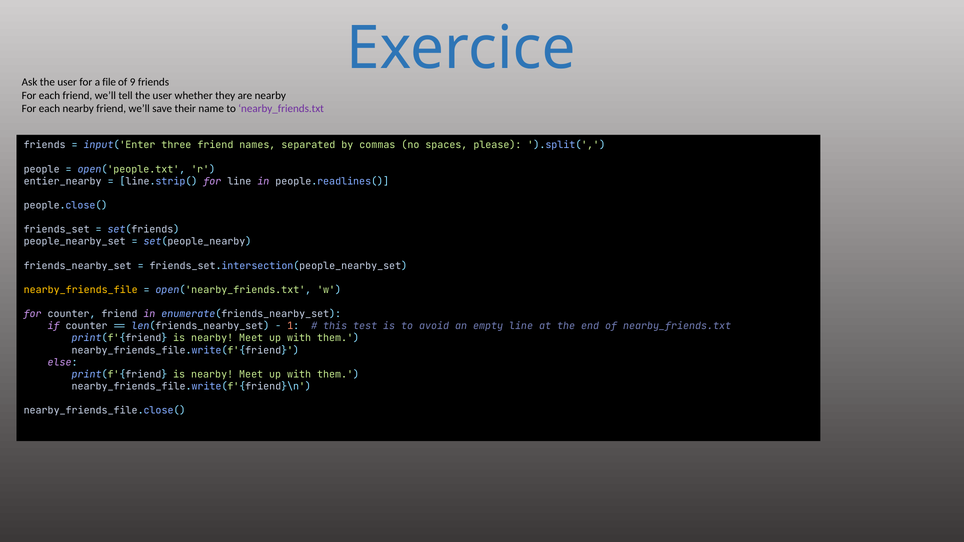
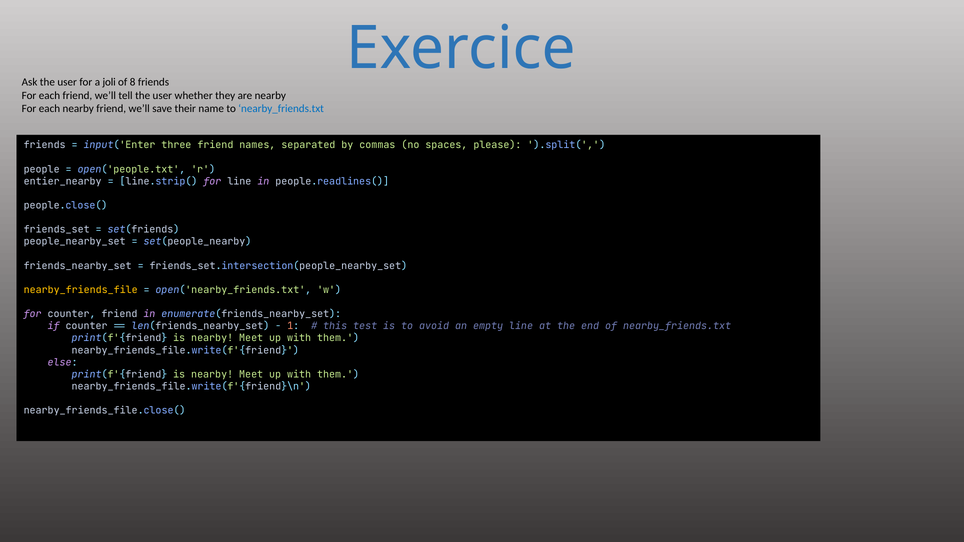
file: file -> joli (109, 82)
9: 9 -> 8 (133, 82)
nearby_friends.txt colour: purple -> blue (281, 109)
